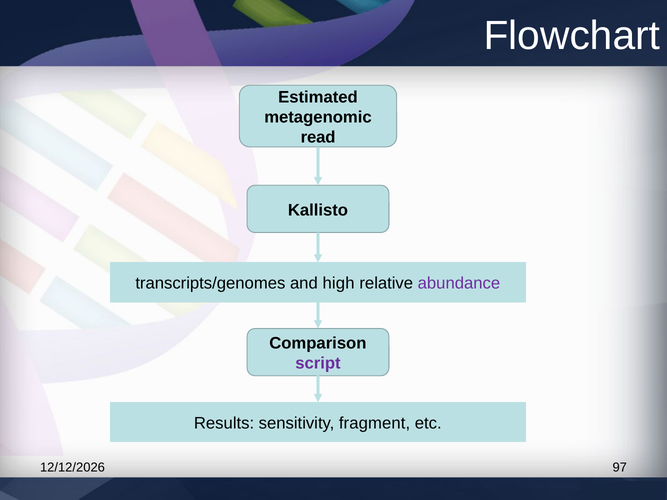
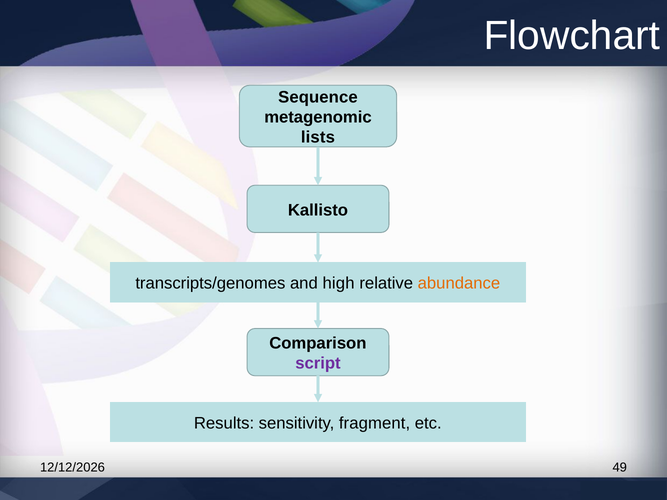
Estimated: Estimated -> Sequence (318, 97)
read: read -> lists (318, 137)
abundance colour: purple -> orange (459, 284)
97: 97 -> 49 (620, 468)
